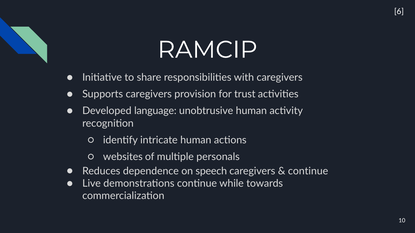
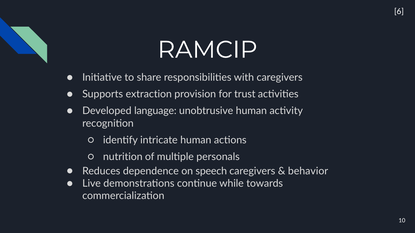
Supports caregivers: caregivers -> extraction (149, 94)
websites: websites -> nutrition (123, 157)
continue: continue -> behavior (308, 171)
